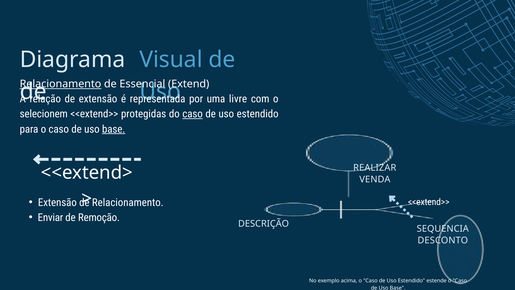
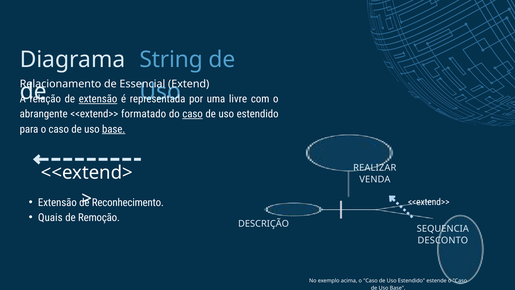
Visual: Visual -> String (171, 59)
Relacionamento underline: present -> none (60, 84)
extensão underline: none -> present (98, 99)
selecionem: selecionem -> abrangente (44, 114)
protegidas: protegidas -> formatado (144, 114)
Relacionamento: Relacionamento -> Reconhecimento (128, 202)
Enviar: Enviar -> Quais (50, 217)
